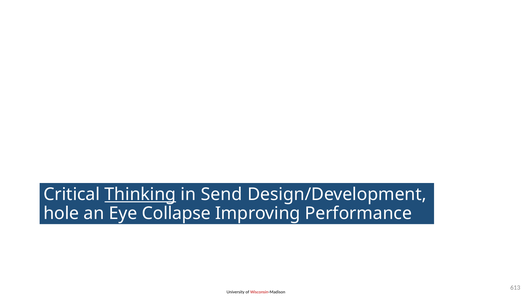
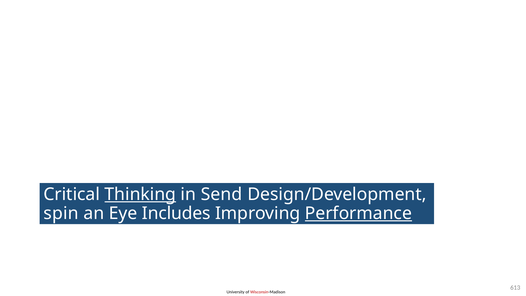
hole: hole -> spin (61, 213)
Collapse: Collapse -> Includes (176, 213)
Performance underline: none -> present (358, 213)
